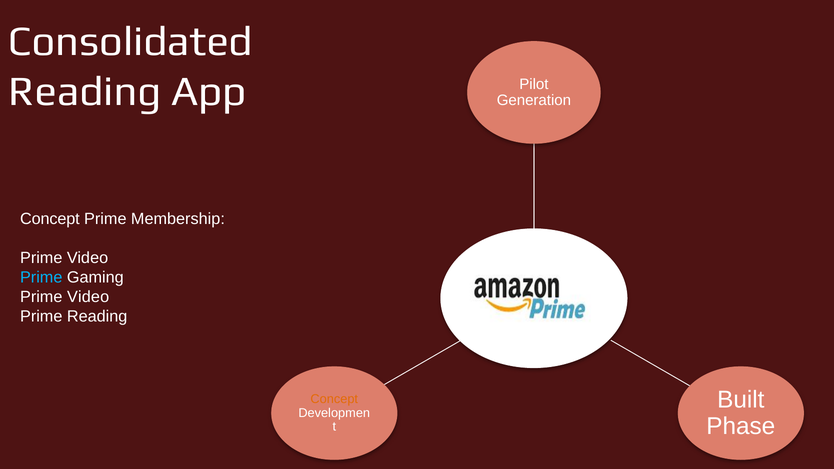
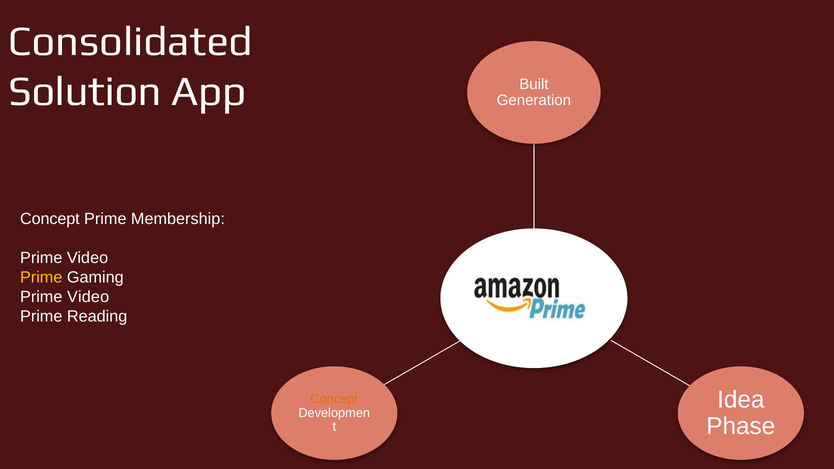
Reading: Reading -> Solution (85, 92)
Pilot: Pilot -> Built (534, 84)
Prime colour: light blue -> yellow (41, 277)
Built: Built -> Idea (741, 400)
